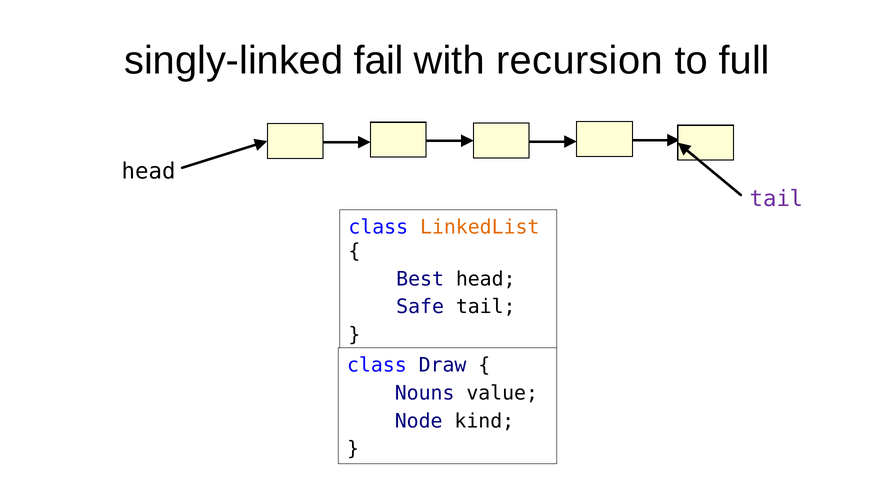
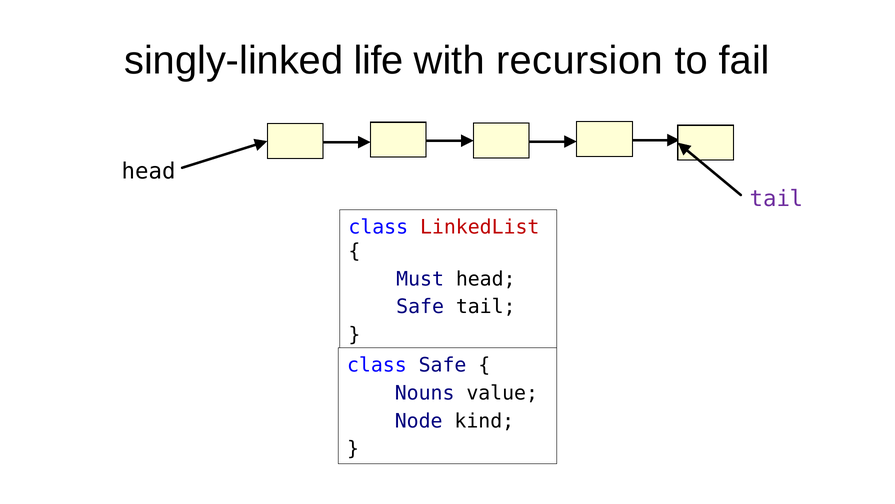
fail: fail -> life (379, 60)
full: full -> fail (744, 60)
LinkedList colour: orange -> red (480, 227)
Best: Best -> Must (420, 279)
class Draw: Draw -> Safe (443, 365)
